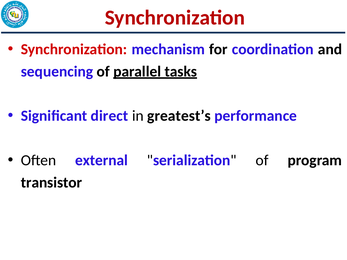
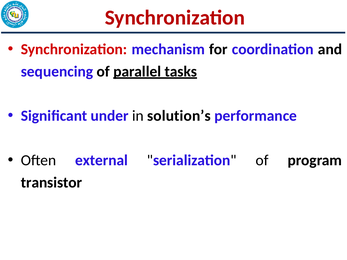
direct: direct -> under (110, 116)
greatest’s: greatest’s -> solution’s (179, 116)
